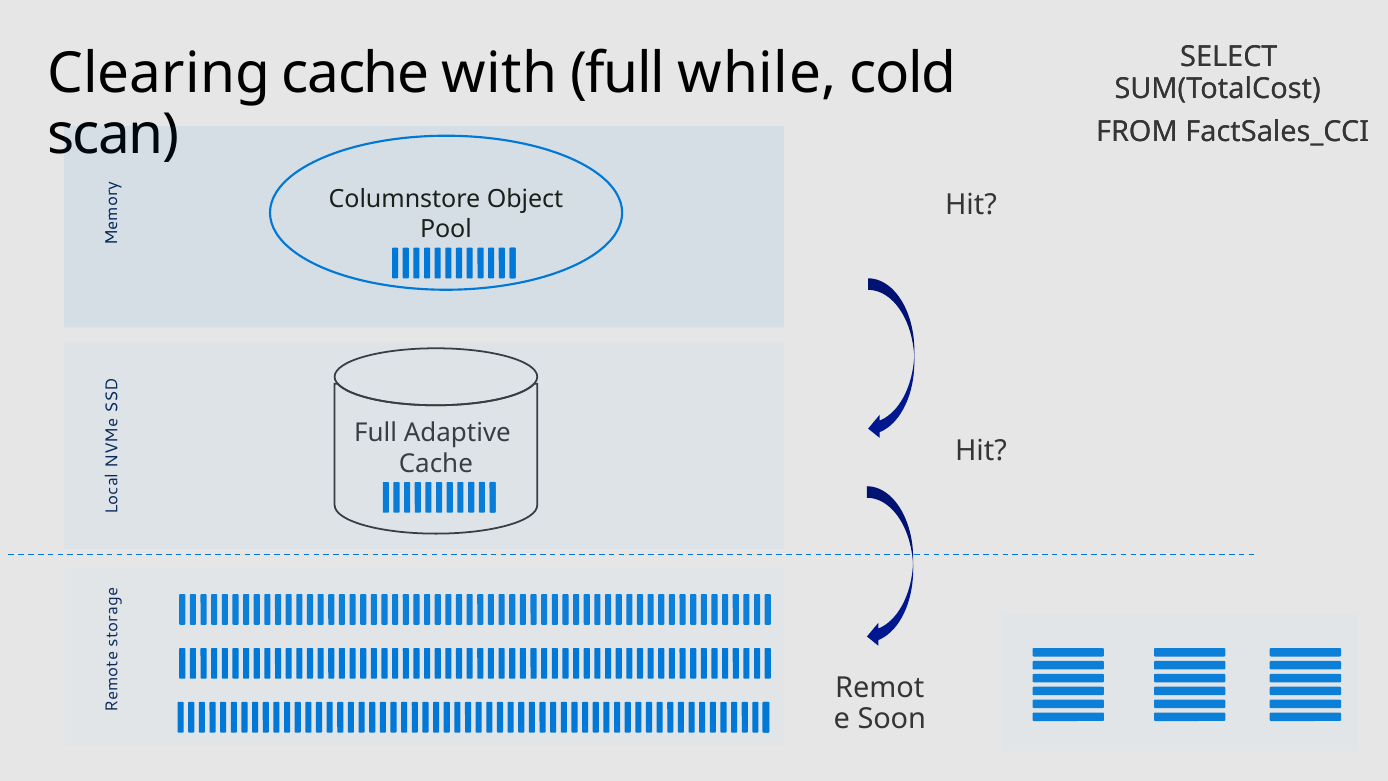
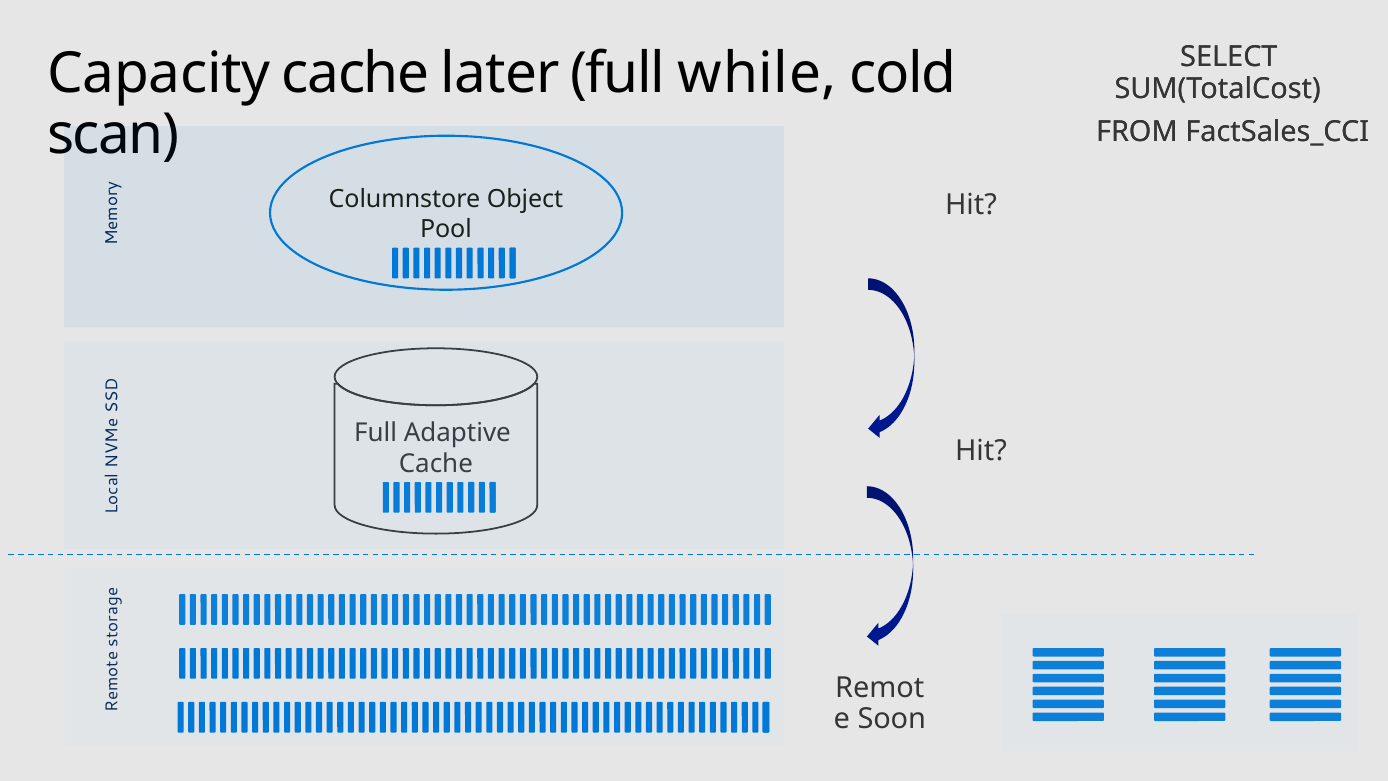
Clearing: Clearing -> Capacity (159, 73)
with: with -> later (500, 73)
